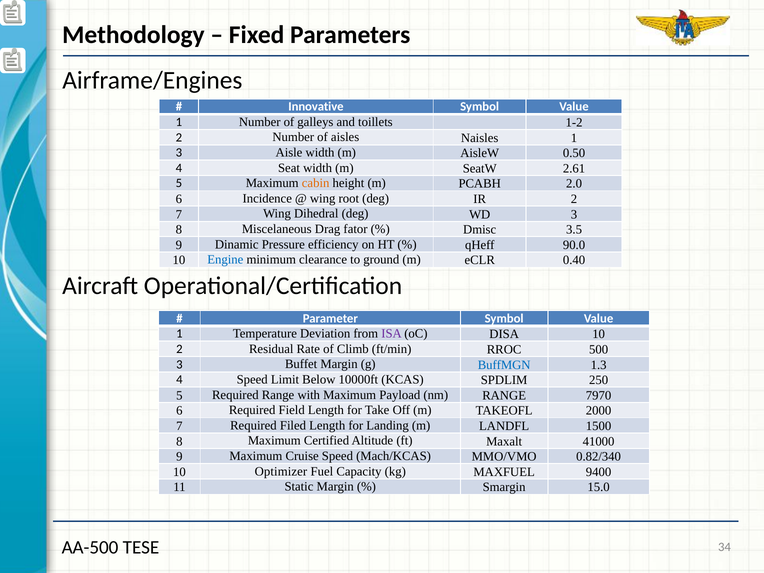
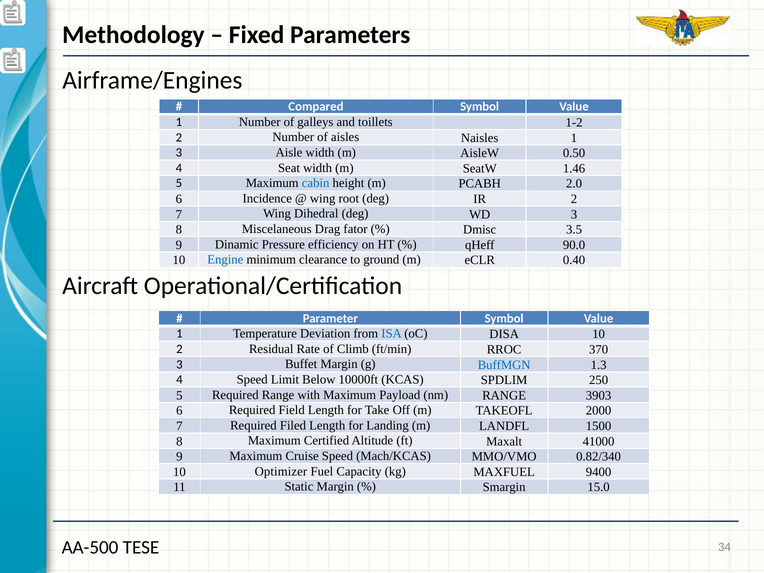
Innovative: Innovative -> Compared (316, 107)
2.61: 2.61 -> 1.46 (574, 168)
cabin colour: orange -> blue (316, 183)
ISA colour: purple -> blue (392, 334)
500: 500 -> 370 (599, 349)
7970: 7970 -> 3903 (599, 395)
